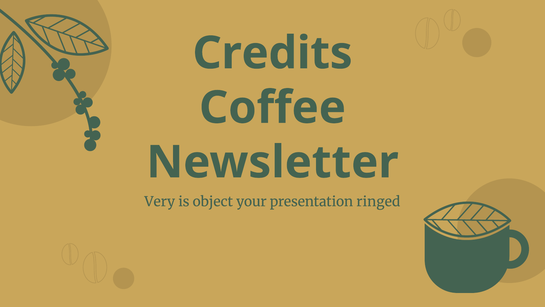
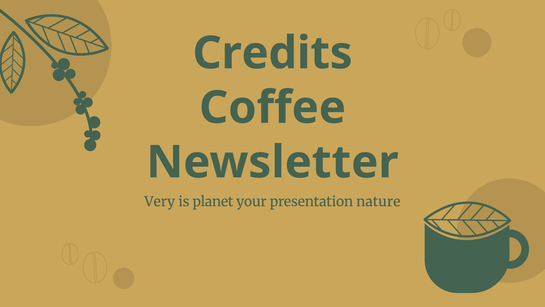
object: object -> planet (213, 201)
ringed: ringed -> nature (378, 201)
